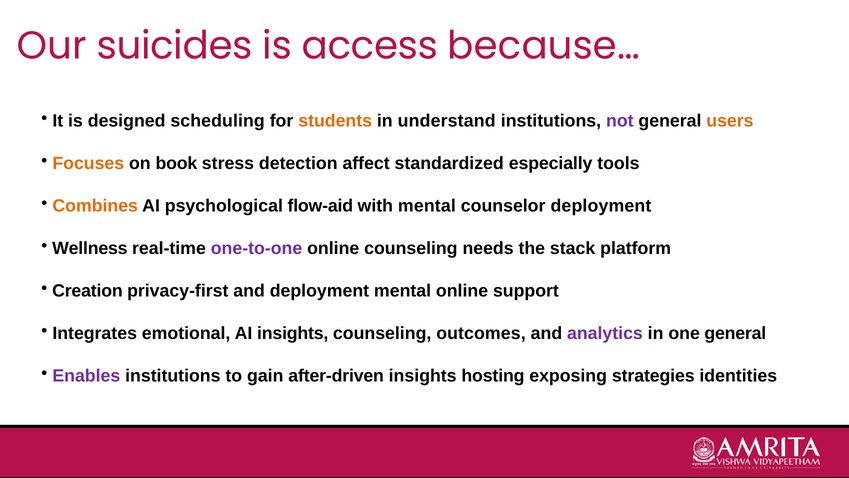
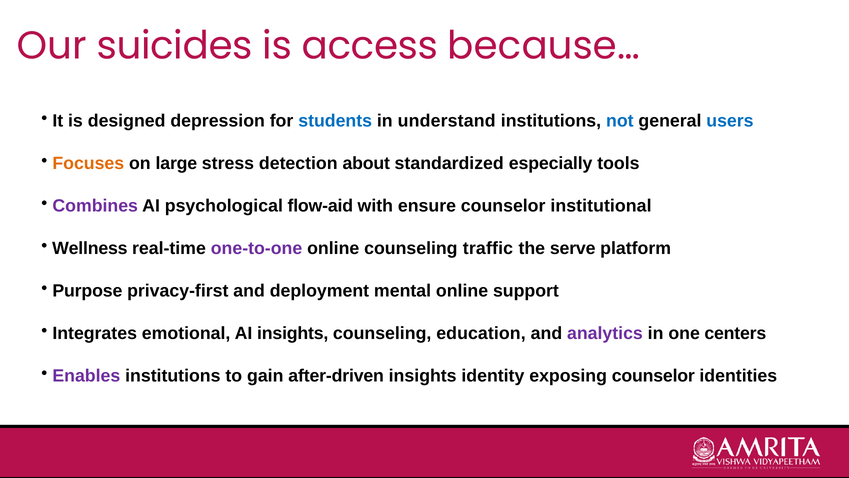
scheduling: scheduling -> depression (218, 121)
students colour: orange -> blue (335, 121)
not colour: purple -> blue (620, 121)
users colour: orange -> blue (730, 121)
book: book -> large (176, 163)
affect: affect -> about (366, 163)
Combines colour: orange -> purple (95, 206)
with mental: mental -> ensure (427, 206)
counselor deployment: deployment -> institutional (601, 206)
needs: needs -> traffic (488, 248)
stack: stack -> serve (573, 248)
Creation: Creation -> Purpose (87, 291)
outcomes: outcomes -> education (481, 333)
one general: general -> centers (735, 333)
hosting: hosting -> identity (493, 376)
exposing strategies: strategies -> counselor (653, 376)
